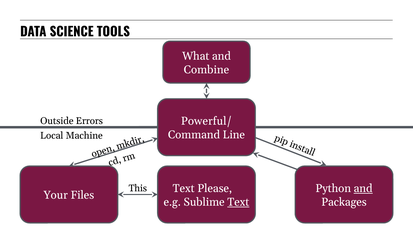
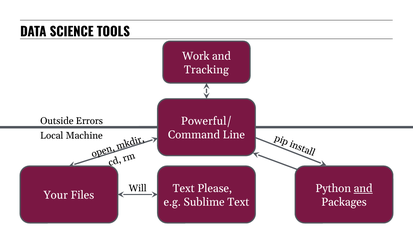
What: What -> Work (196, 56)
Combine: Combine -> Tracking (206, 70)
This: This -> Will (138, 188)
Text underline: present -> none (238, 202)
